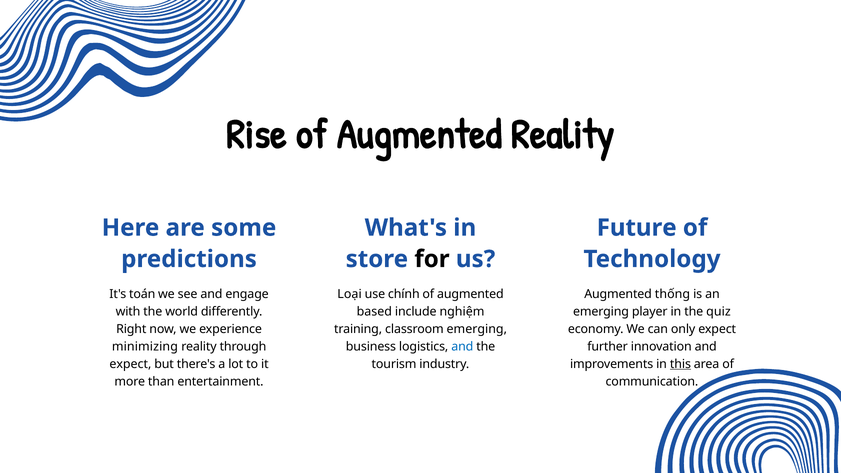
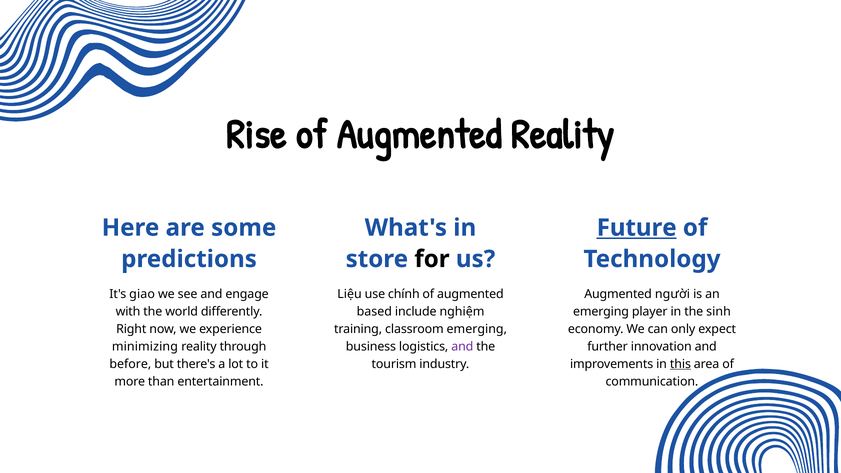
Future underline: none -> present (637, 228)
toán: toán -> giao (142, 294)
Loại: Loại -> Liệu (350, 294)
thống: thống -> người (672, 294)
quiz: quiz -> sinh (719, 312)
and colour: blue -> purple (462, 347)
expect: expect -> before (130, 364)
